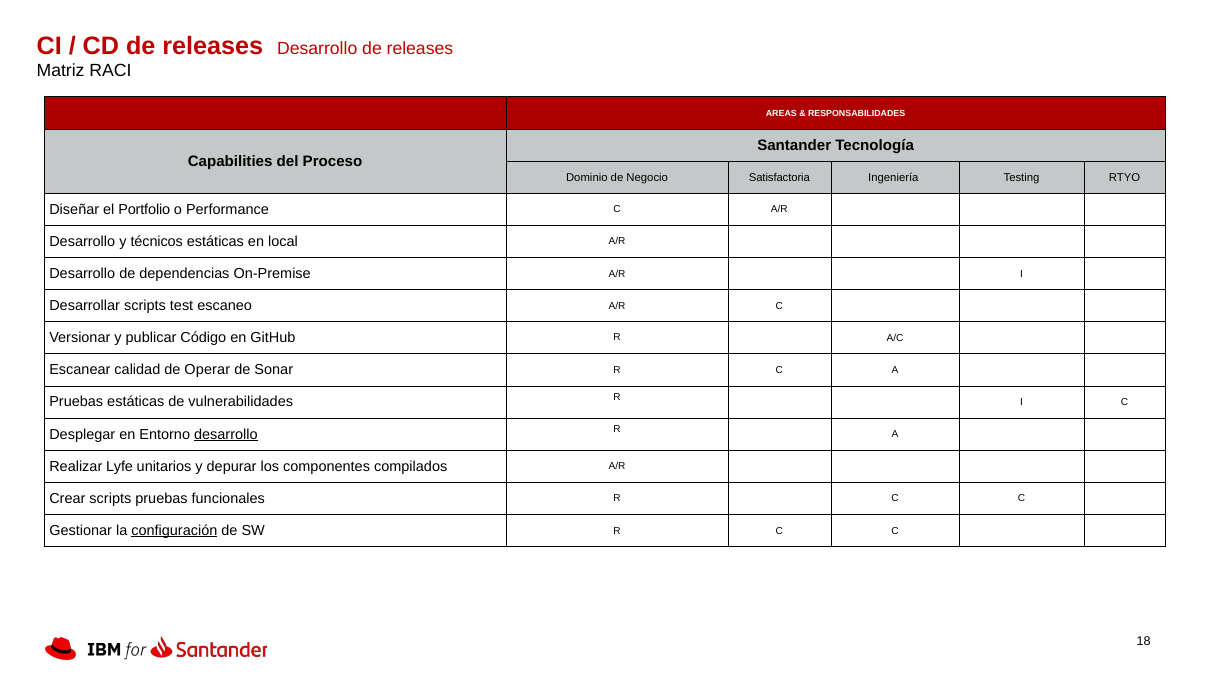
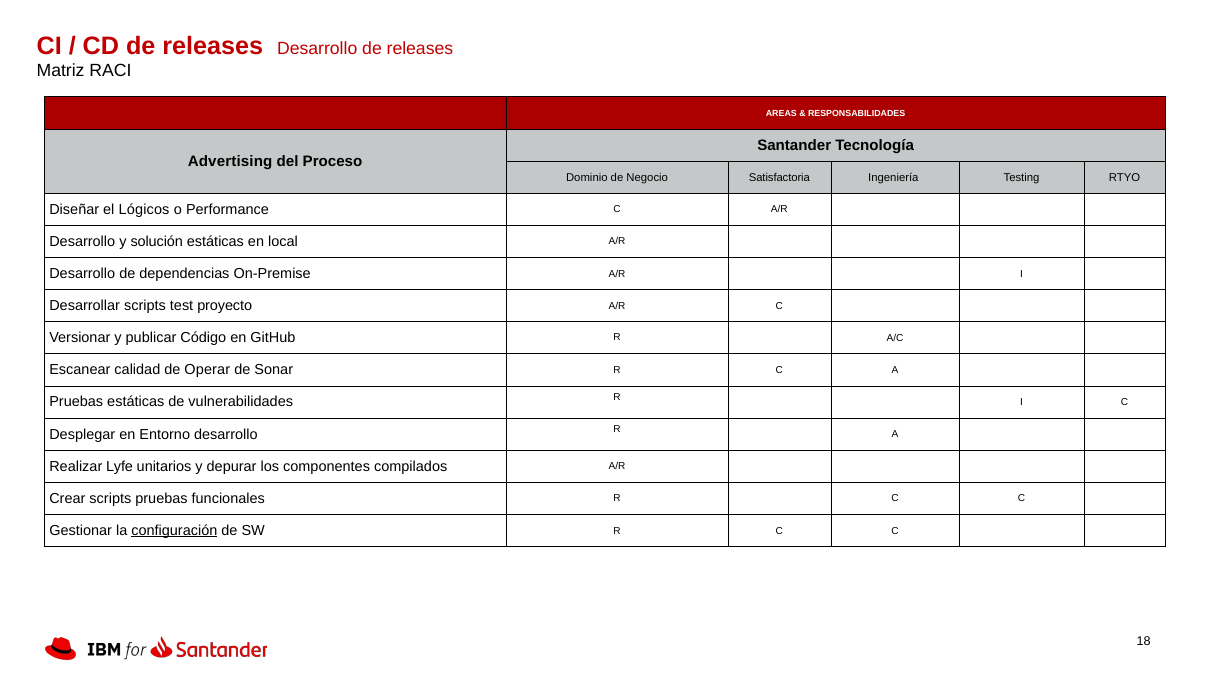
Capabilities: Capabilities -> Advertising (230, 161)
Portfolio: Portfolio -> Lógicos (144, 209)
técnicos: técnicos -> solución (157, 242)
escaneo: escaneo -> proyecto (225, 306)
desarrollo underline: present -> none (226, 434)
